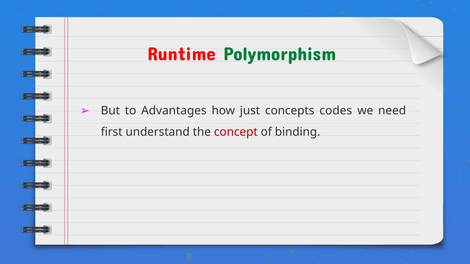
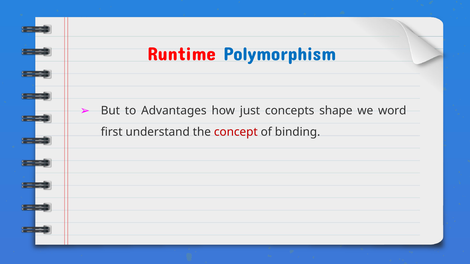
Polymorphism colour: green -> blue (280, 54)
codes: codes -> shape (336, 111)
need: need -> word (392, 111)
